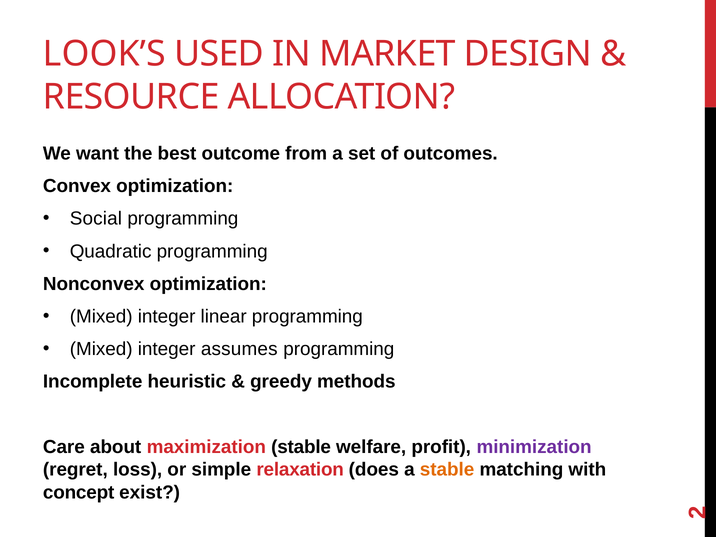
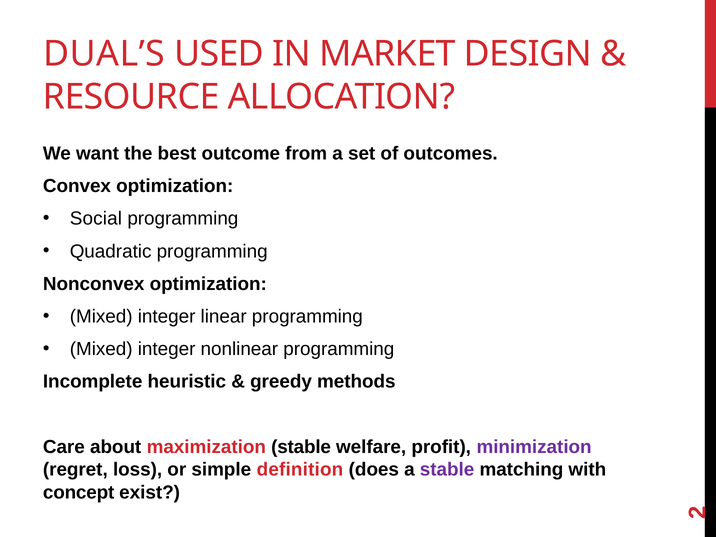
LOOK’S: LOOK’S -> DUAL’S (104, 54)
assumes: assumes -> nonlinear (239, 349)
relaxation: relaxation -> definition (300, 470)
stable colour: orange -> purple (447, 470)
